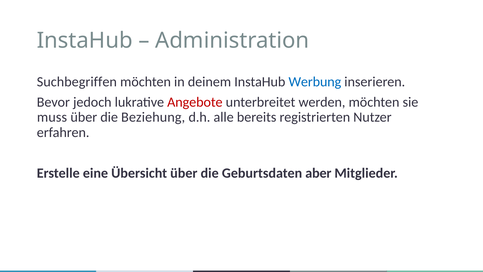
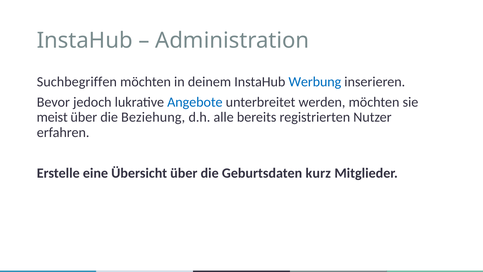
Angebote colour: red -> blue (195, 102)
muss: muss -> meist (52, 117)
aber: aber -> kurz (318, 173)
